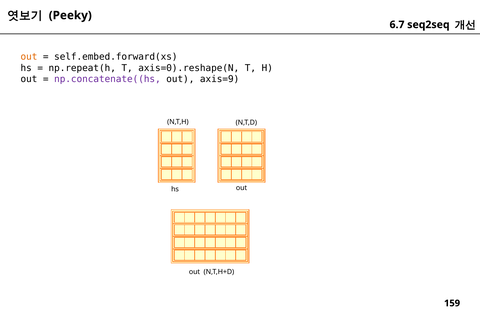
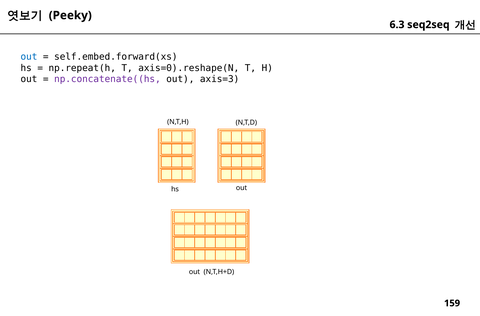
6.7: 6.7 -> 6.3 (397, 25)
out colour: orange -> blue (29, 57)
axis=9: axis=9 -> axis=3 (220, 79)
